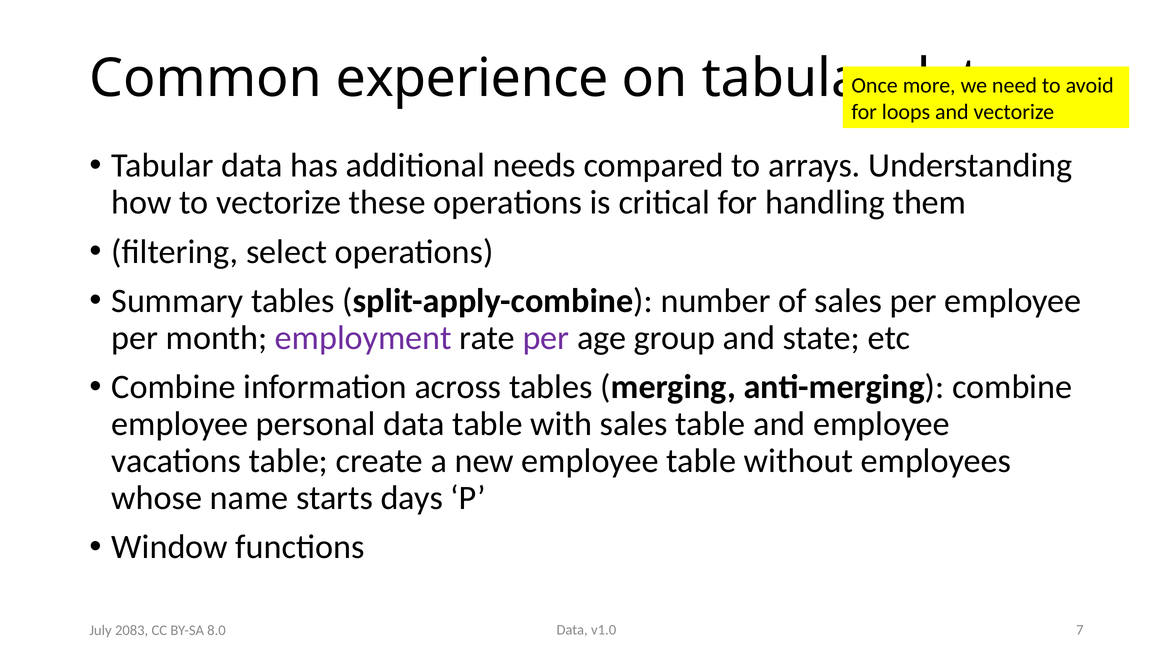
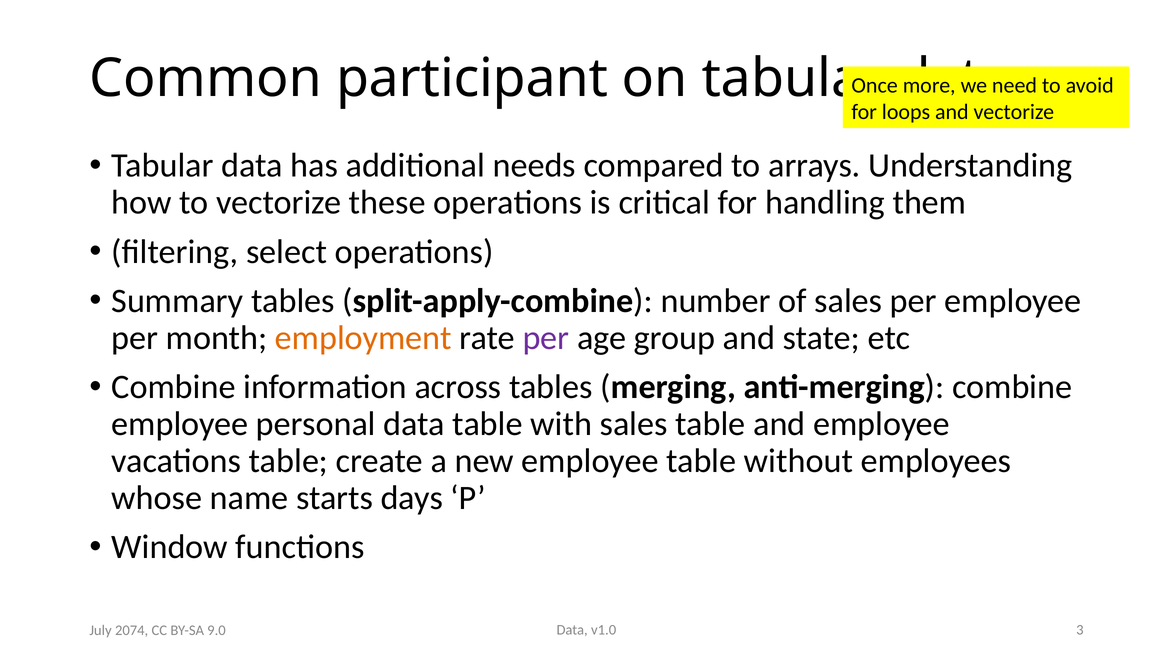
experience: experience -> participant (472, 78)
employment colour: purple -> orange (363, 338)
7: 7 -> 3 (1080, 630)
2083: 2083 -> 2074 (132, 630)
8.0: 8.0 -> 9.0 (217, 630)
